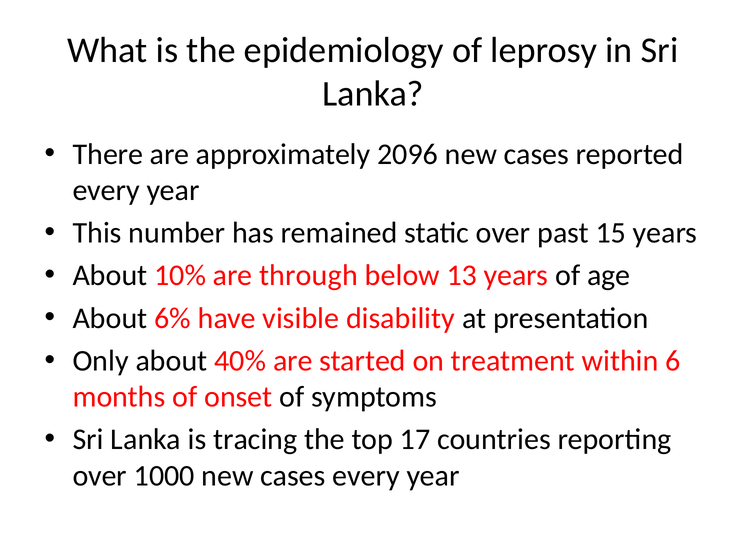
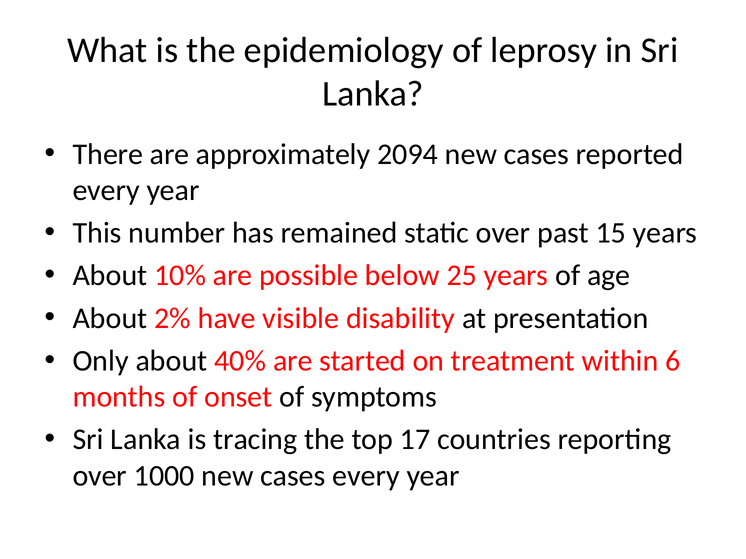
2096: 2096 -> 2094 (408, 154)
through: through -> possible (309, 276)
13: 13 -> 25 (462, 276)
6%: 6% -> 2% (173, 319)
